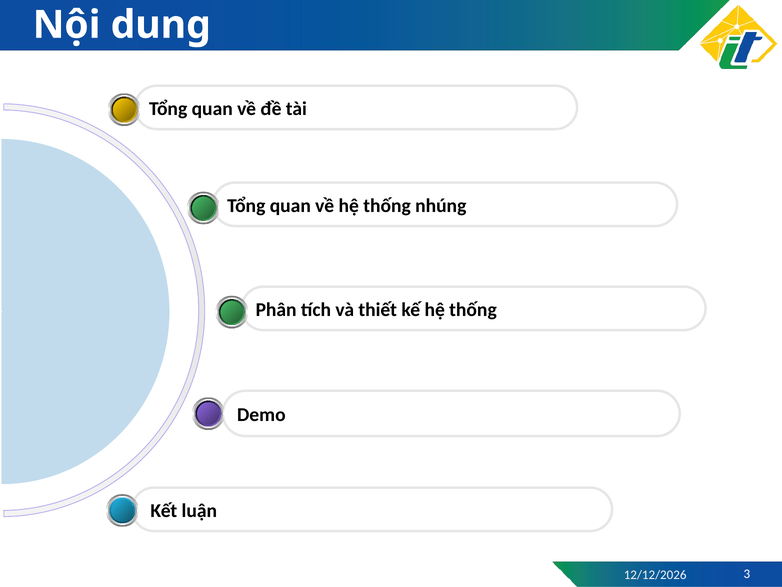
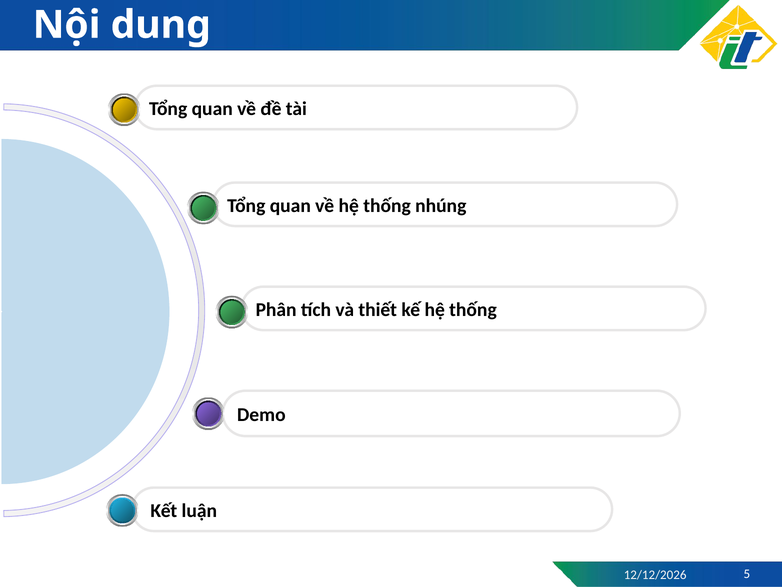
3: 3 -> 5 (747, 574)
